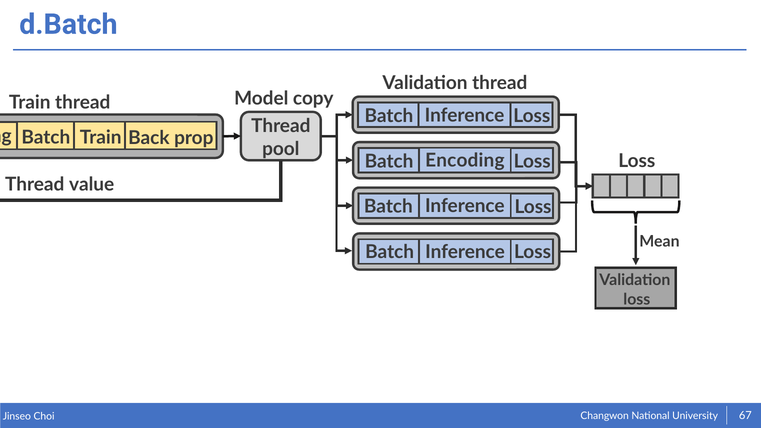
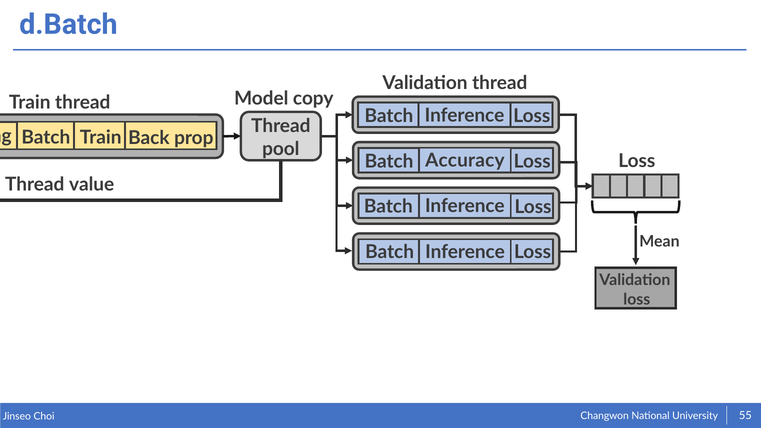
Encoding: Encoding -> Accuracy (465, 161)
67: 67 -> 55 (745, 416)
